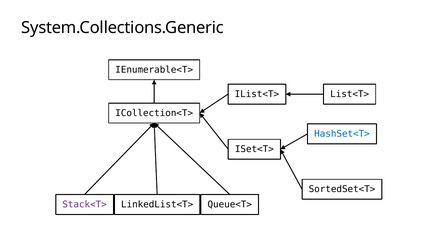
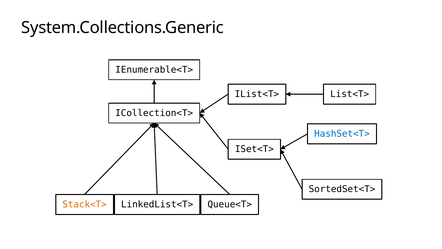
Stack<T> colour: purple -> orange (85, 204)
